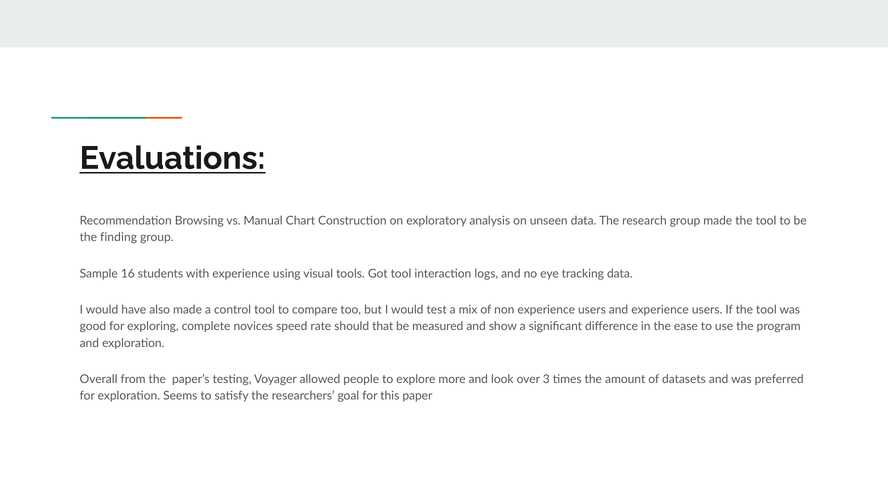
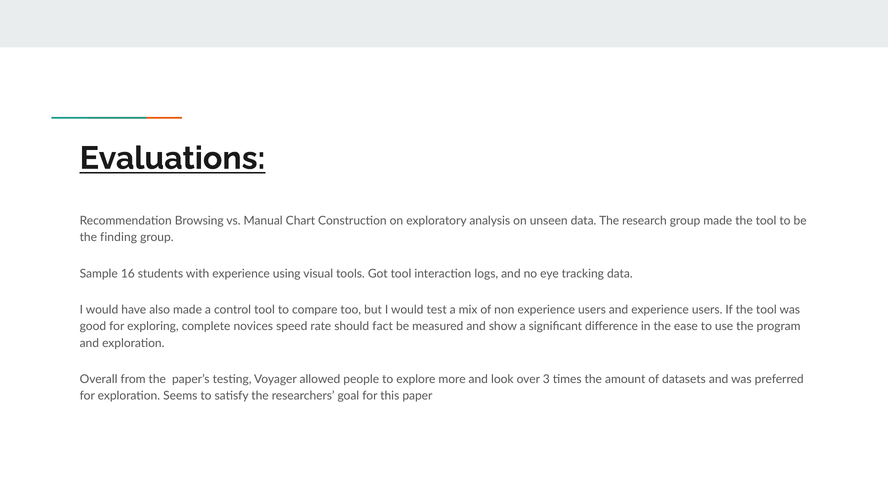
that: that -> fact (383, 327)
